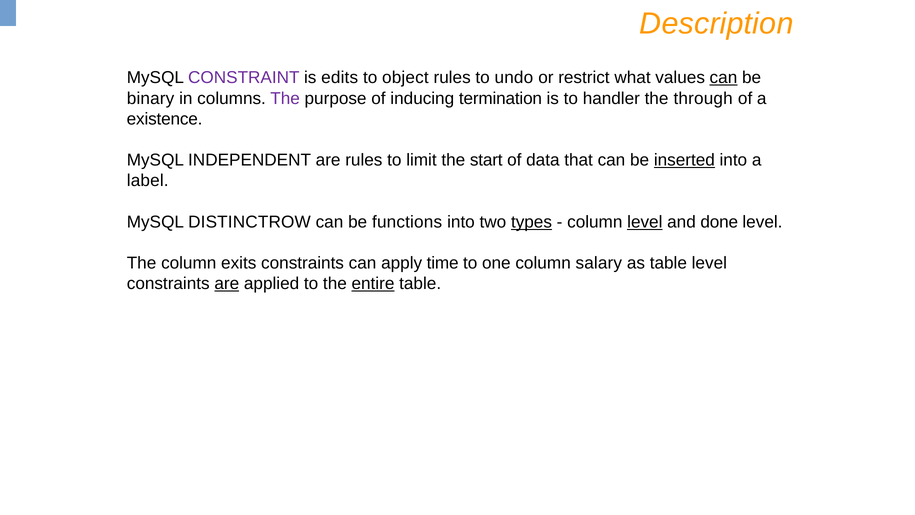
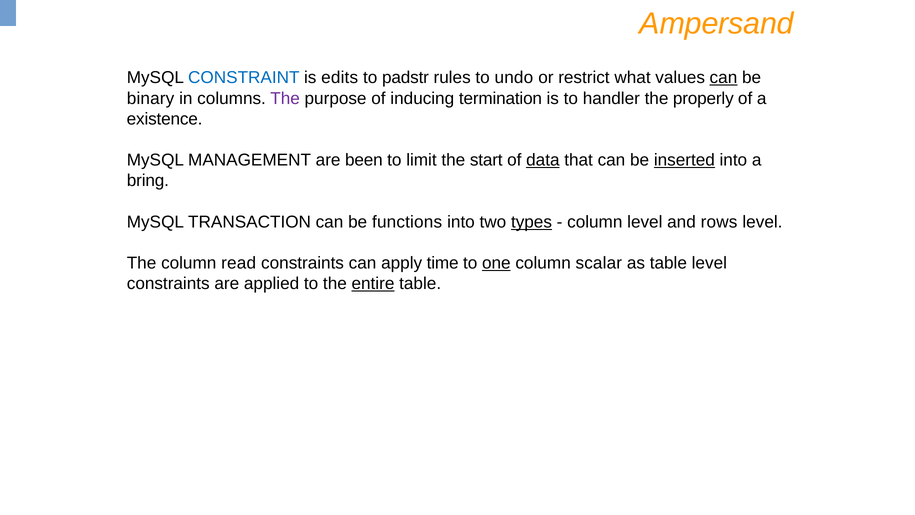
Description: Description -> Ampersand (717, 24)
CONSTRAINT colour: purple -> blue (244, 78)
object: object -> padstr (406, 78)
through: through -> properly (703, 98)
INDEPENDENT: INDEPENDENT -> MANAGEMENT (250, 160)
are rules: rules -> been (364, 160)
data underline: none -> present (543, 160)
label: label -> bring (148, 181)
DISTINCTROW: DISTINCTROW -> TRANSACTION (250, 222)
level underline: present -> none (645, 222)
done: done -> rows (719, 222)
exits: exits -> read (239, 263)
one underline: none -> present (496, 263)
salary: salary -> scalar (599, 263)
are underline: present -> none (227, 284)
